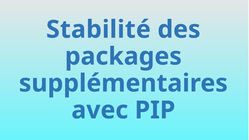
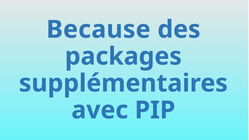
Stabilité: Stabilité -> Because (98, 30)
